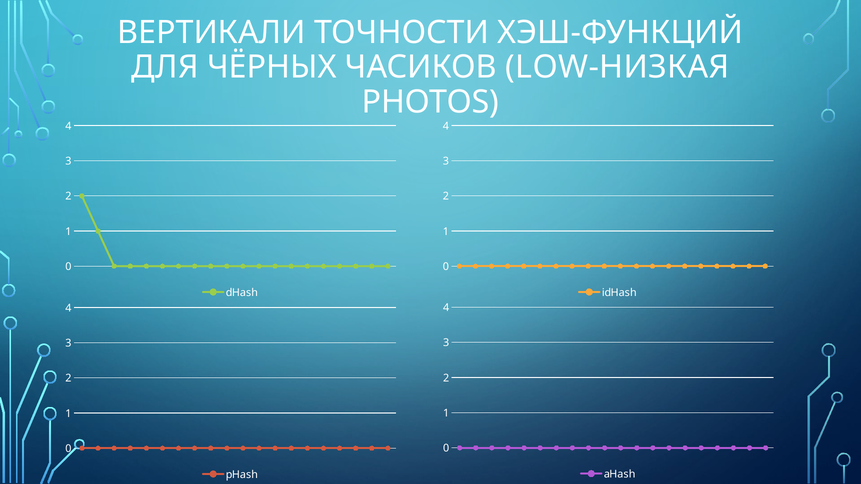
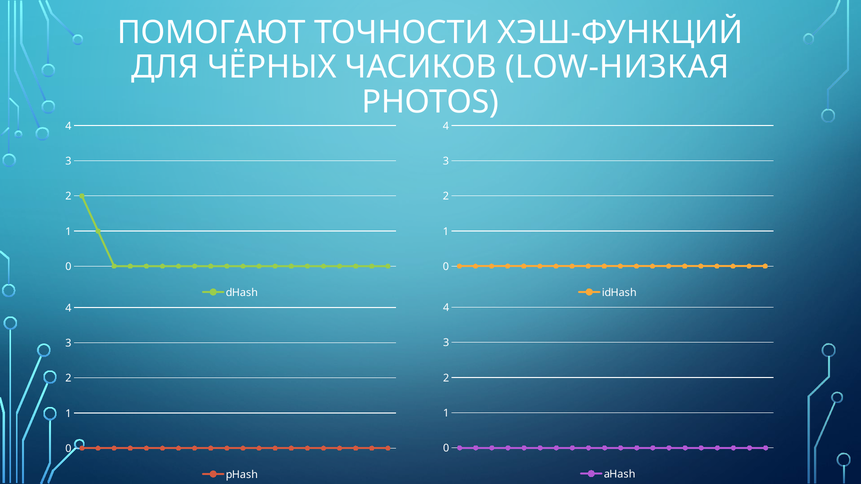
ВЕРТИКАЛИ: ВЕРТИКАЛИ -> ПОМОГАЮТ (211, 33)
